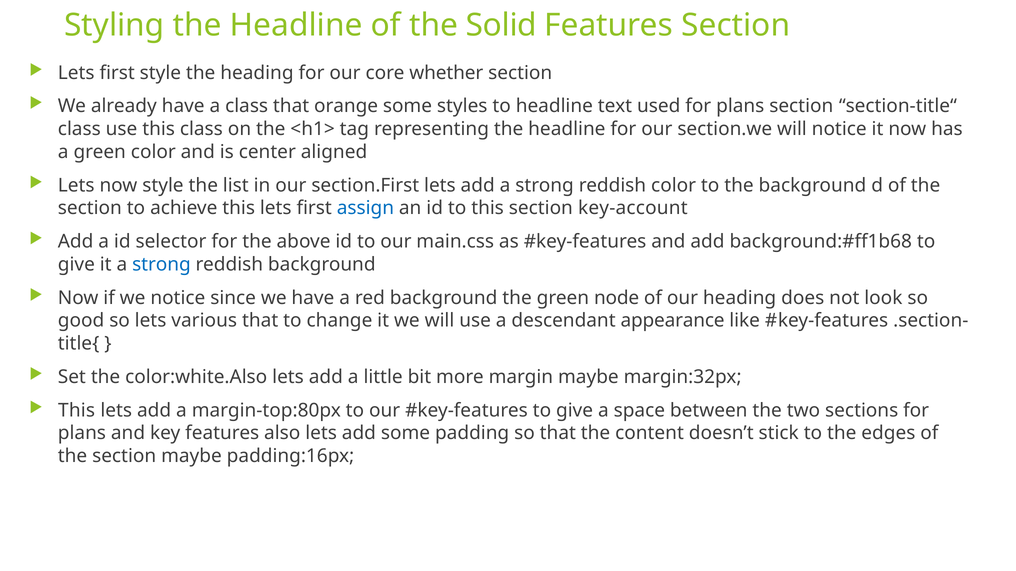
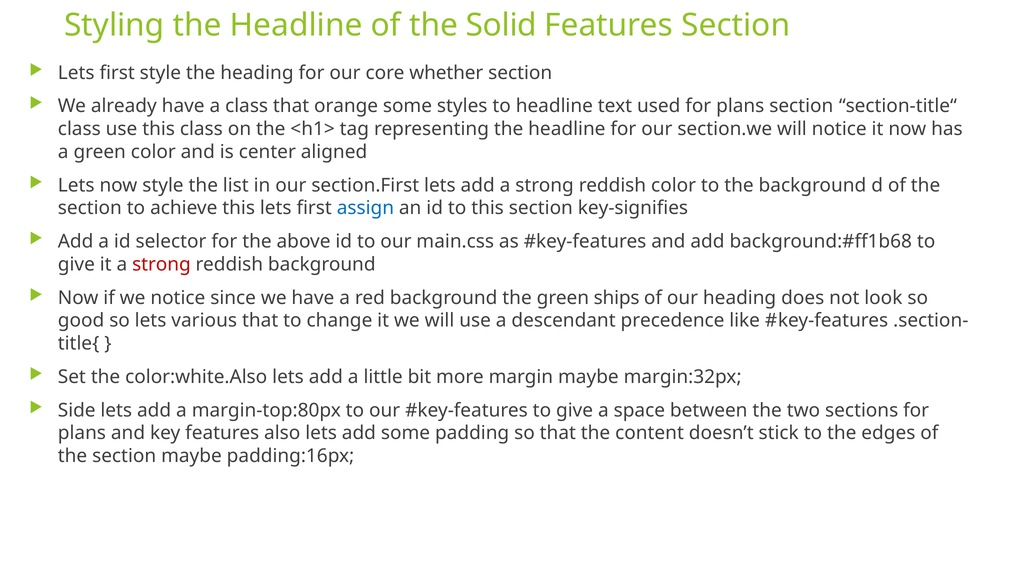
key-account: key-account -> key-signifies (633, 208)
strong colour: blue -> red (161, 265)
node: node -> ships (617, 298)
appearance: appearance -> precedence (673, 321)
This: This -> Side (77, 411)
